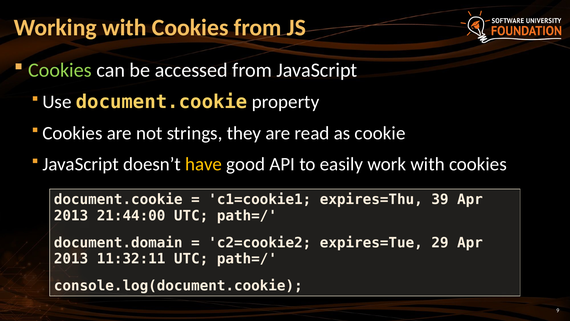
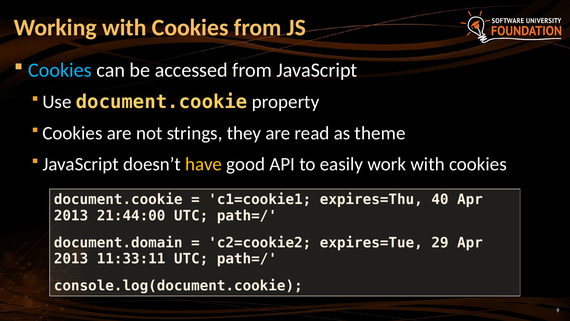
Cookies colour: light green -> light blue (60, 70)
cookie: cookie -> theme (380, 133)
39: 39 -> 40 (440, 199)
11:32:11: 11:32:11 -> 11:33:11 (131, 259)
